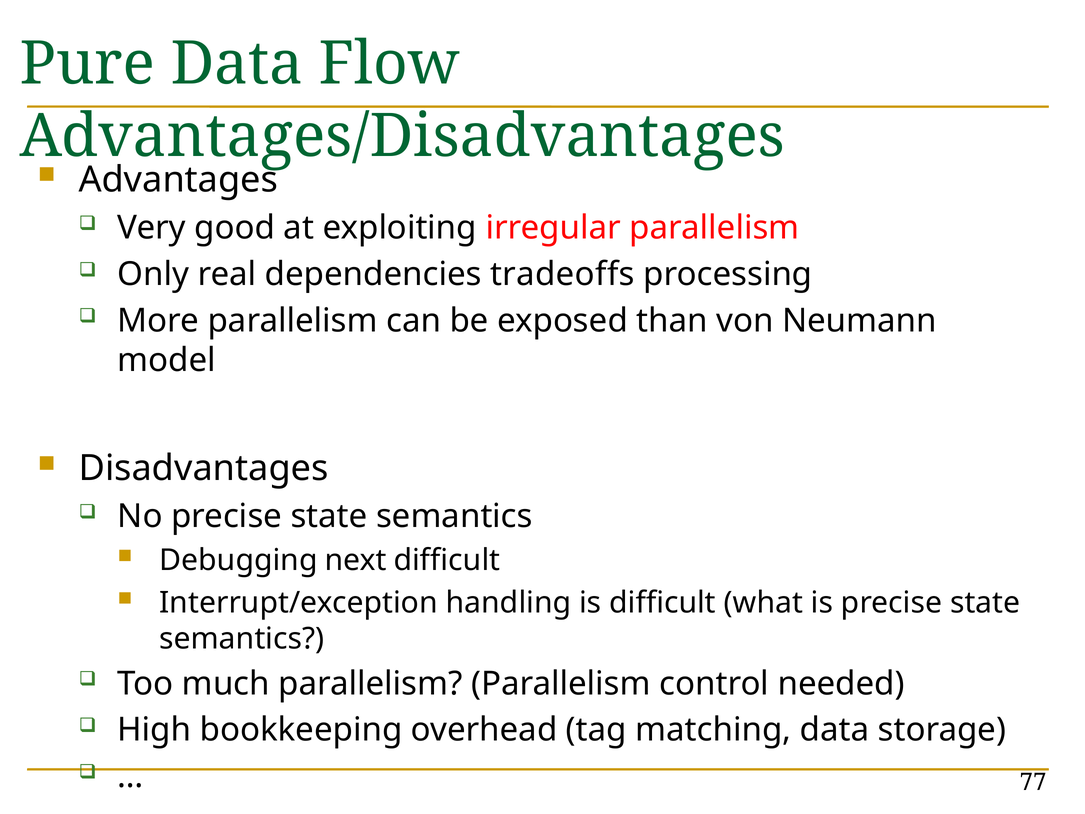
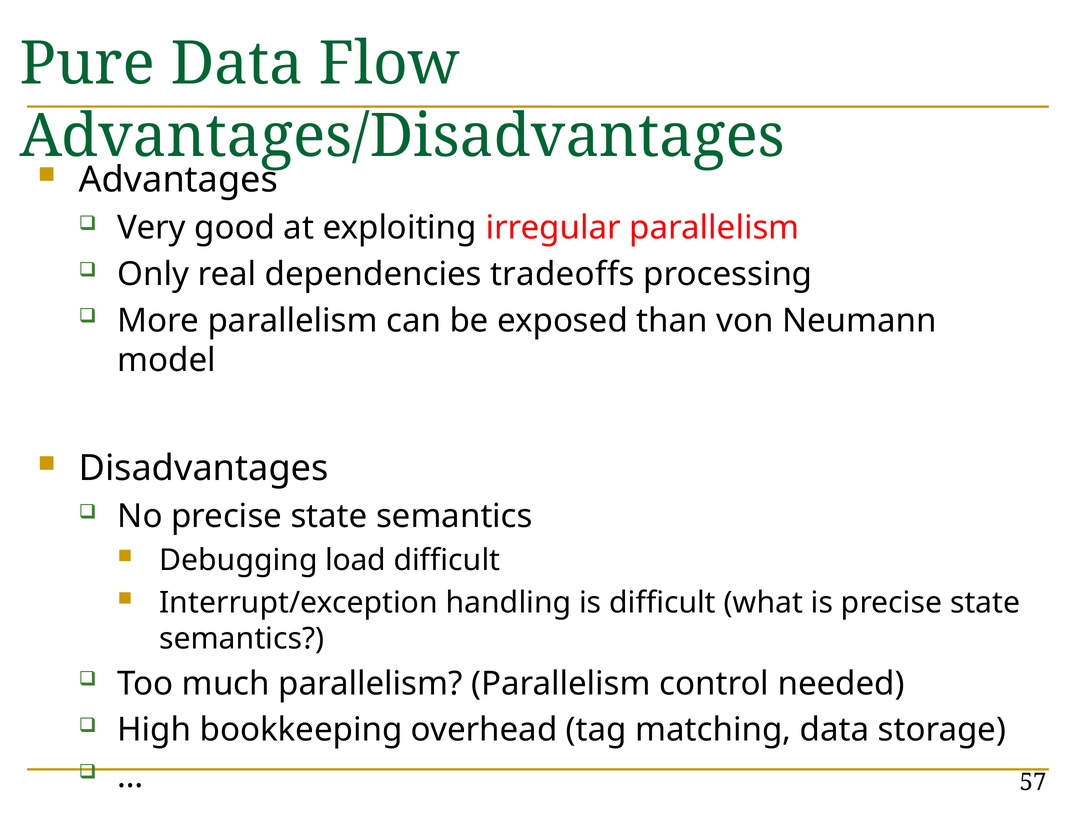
next: next -> load (356, 560)
77: 77 -> 57 (1033, 782)
